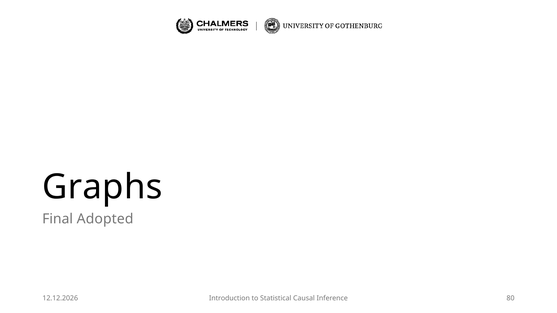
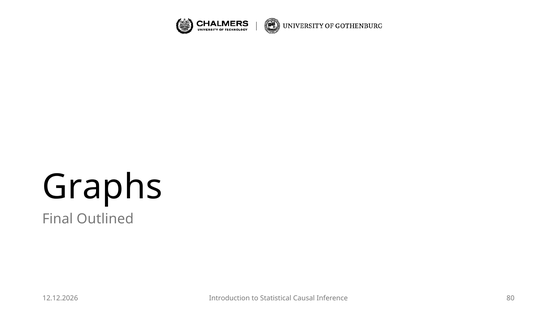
Adopted: Adopted -> Outlined (105, 219)
